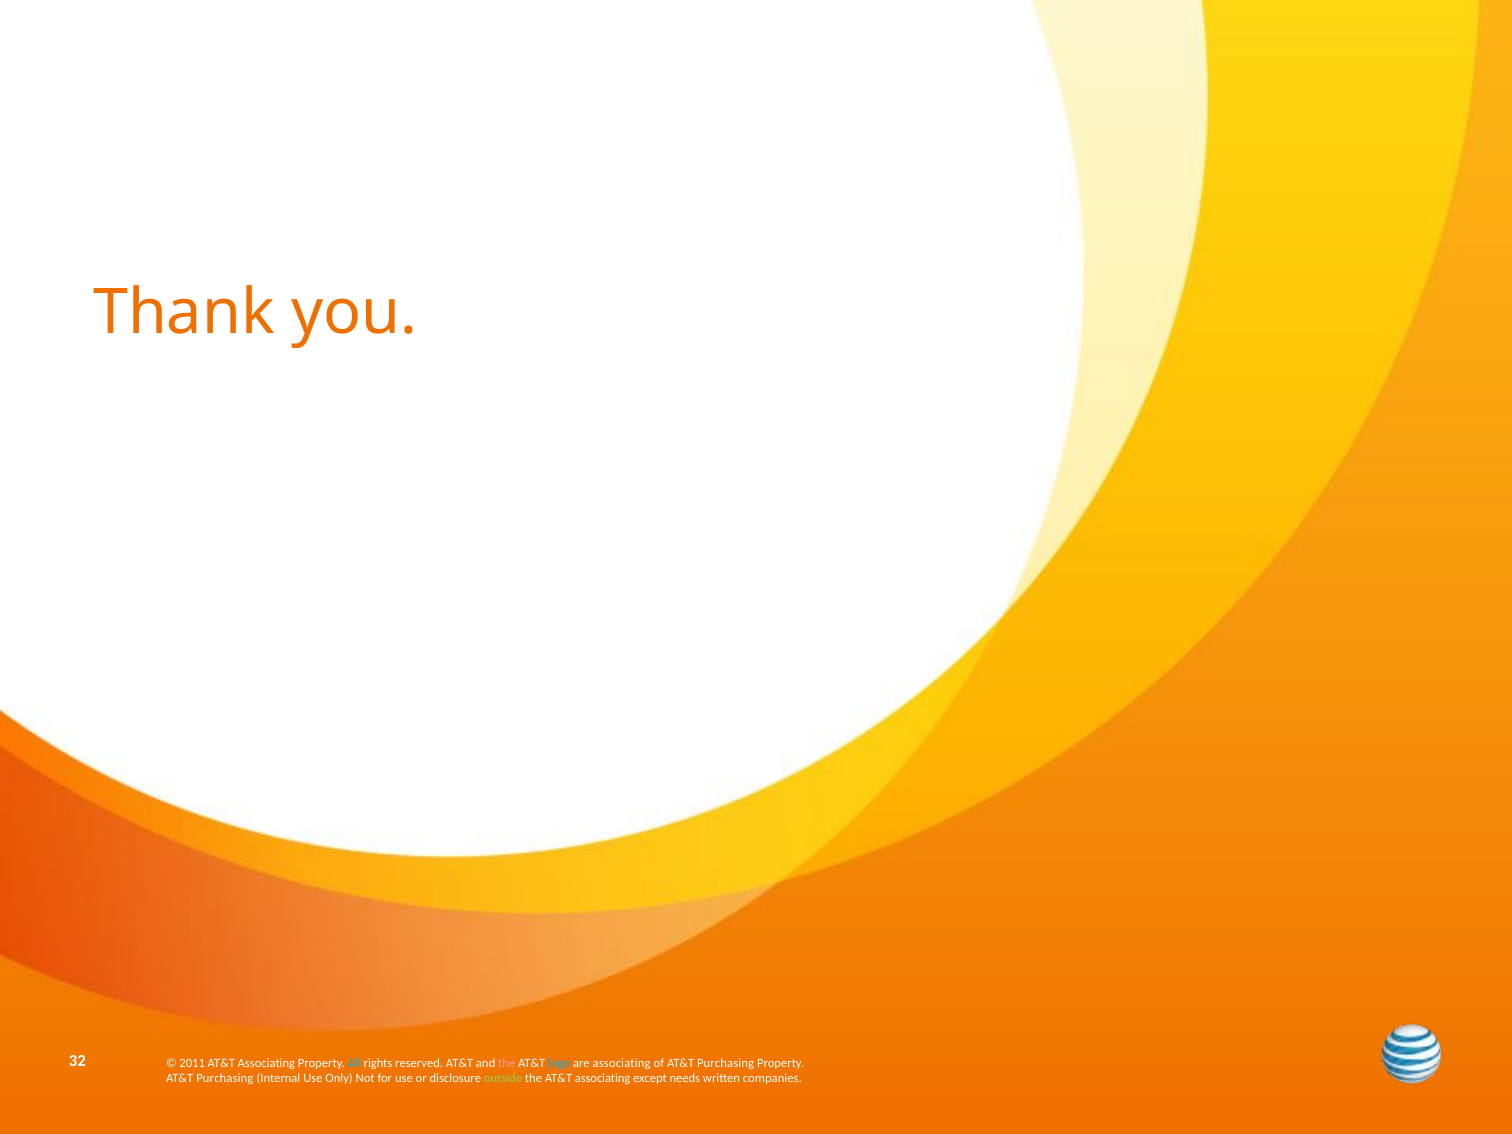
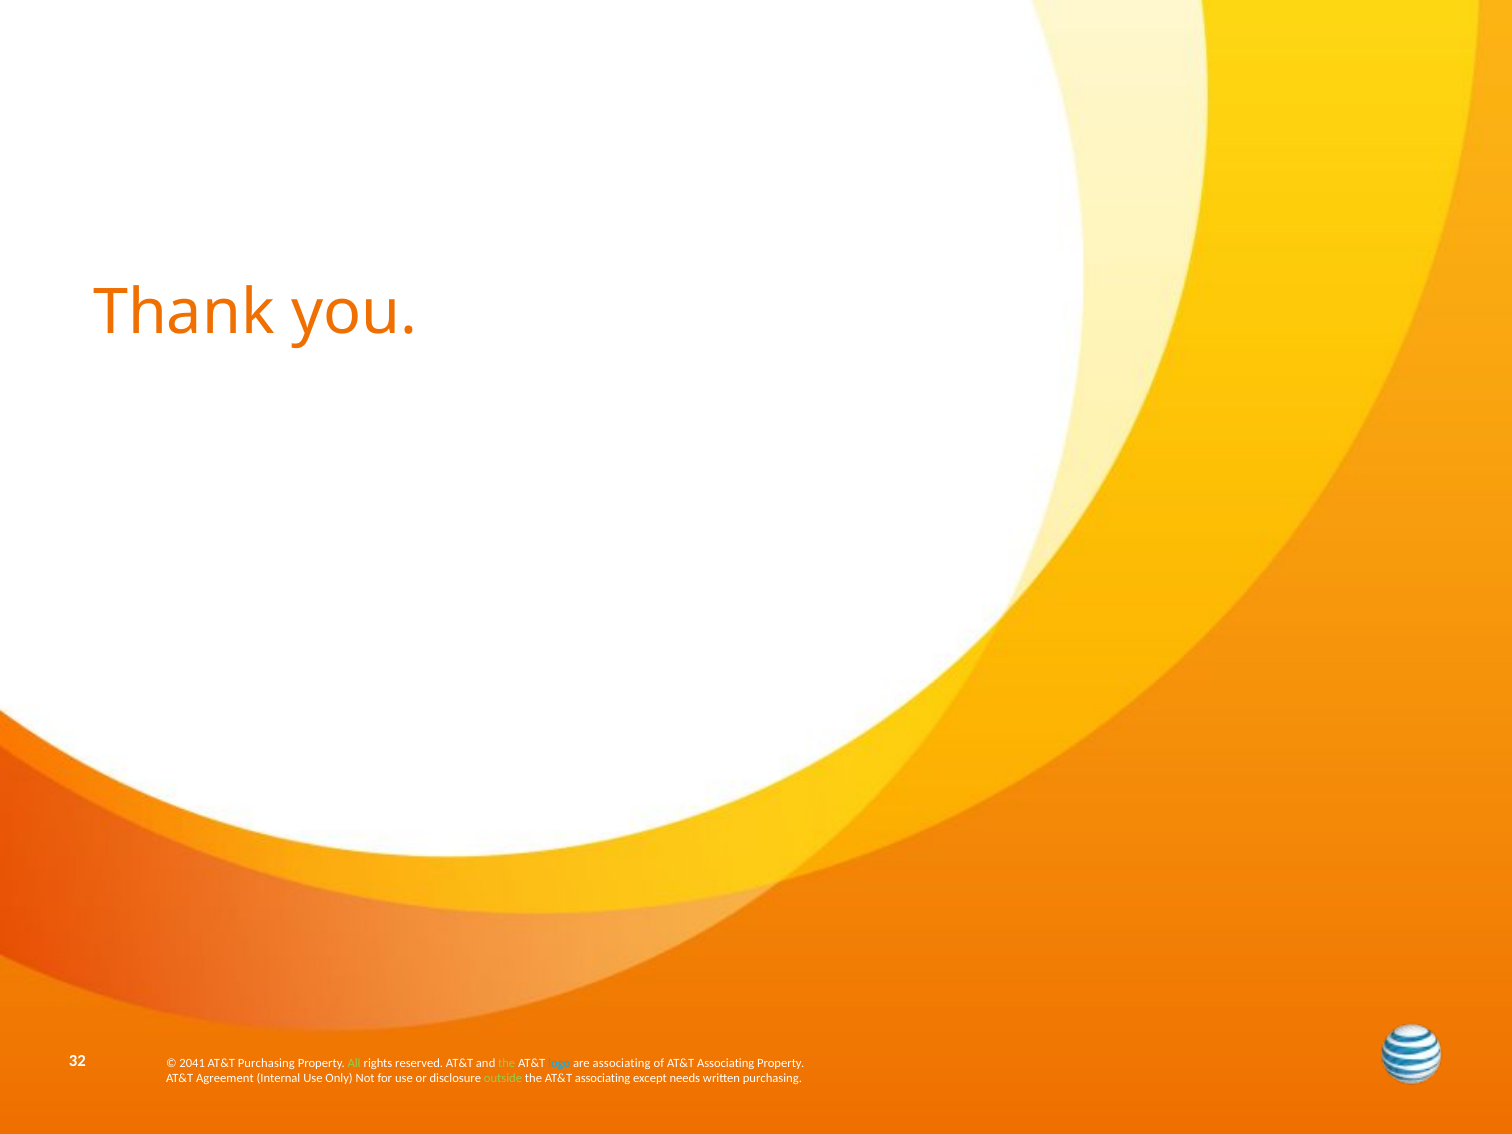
2011: 2011 -> 2041 (192, 1063)
Associating: Associating -> Purchasing (266, 1063)
All colour: light blue -> light green (354, 1063)
the colour: pink -> light green (507, 1063)
of AT&T Purchasing: Purchasing -> Associating (726, 1063)
Purchasing: Purchasing -> Agreement (225, 1078)
written companies: companies -> purchasing (772, 1078)
